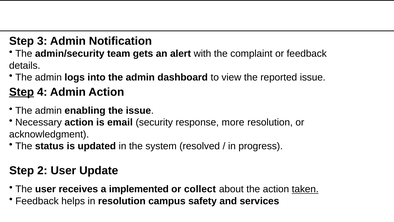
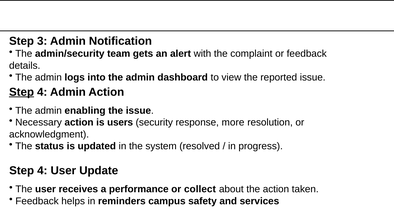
email: email -> users (120, 122)
2: 2 -> 4 (42, 170)
implemented: implemented -> performance (139, 189)
taken underline: present -> none (305, 189)
in resolution: resolution -> reminders (122, 201)
